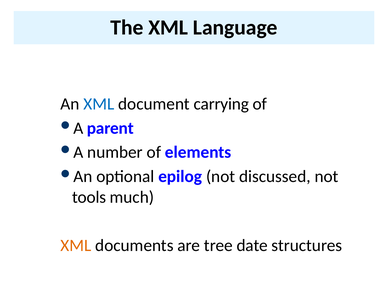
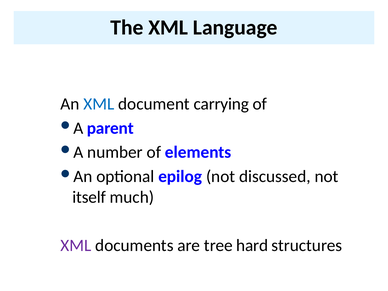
tools: tools -> itself (89, 197)
XML colour: orange -> purple (76, 245)
date: date -> hard (252, 245)
